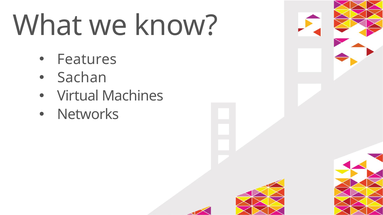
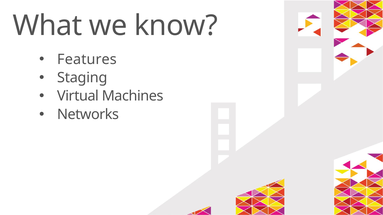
Sachan: Sachan -> Staging (82, 78)
